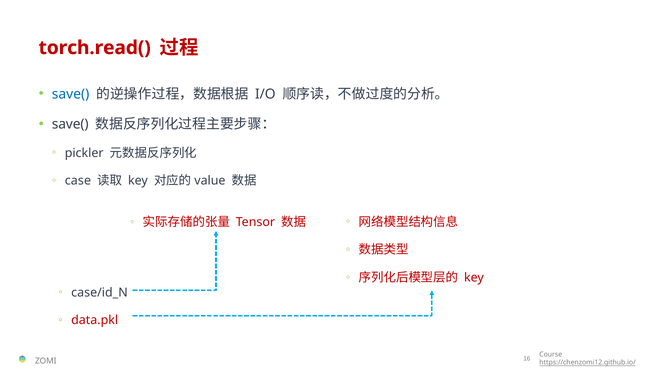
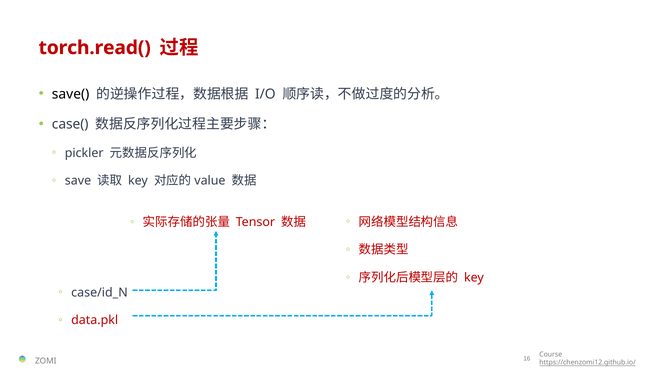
save( colour: blue -> black (71, 94)
save(: save( -> case( (70, 124)
case: case -> save (78, 181)
